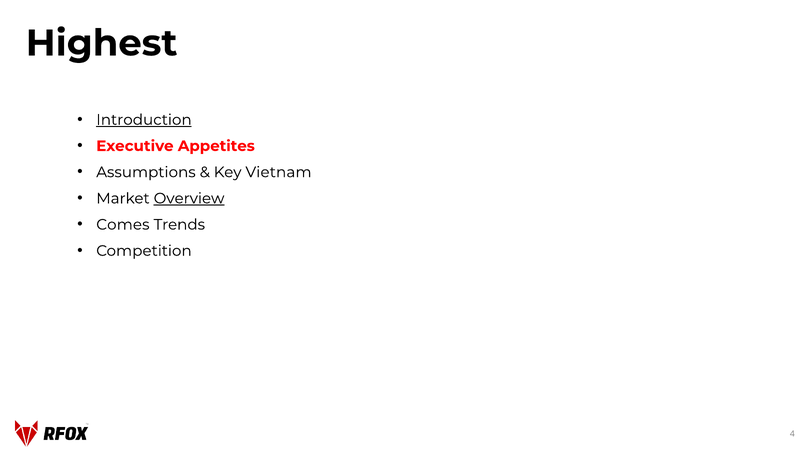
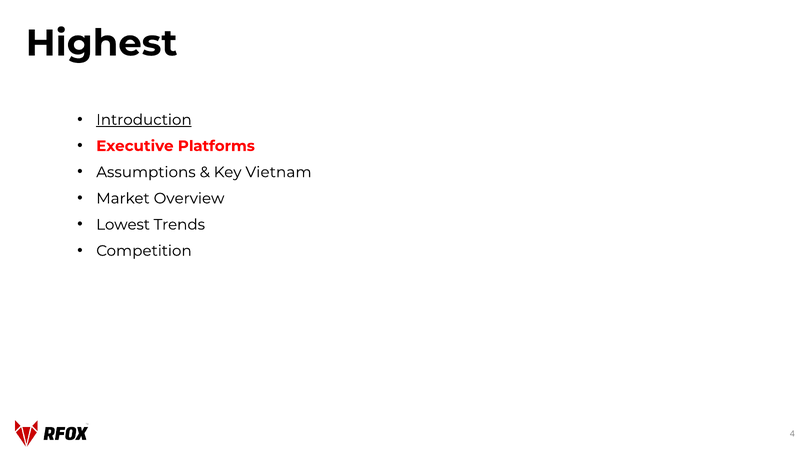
Appetites: Appetites -> Platforms (216, 146)
Overview underline: present -> none (189, 198)
Comes: Comes -> Lowest (123, 225)
